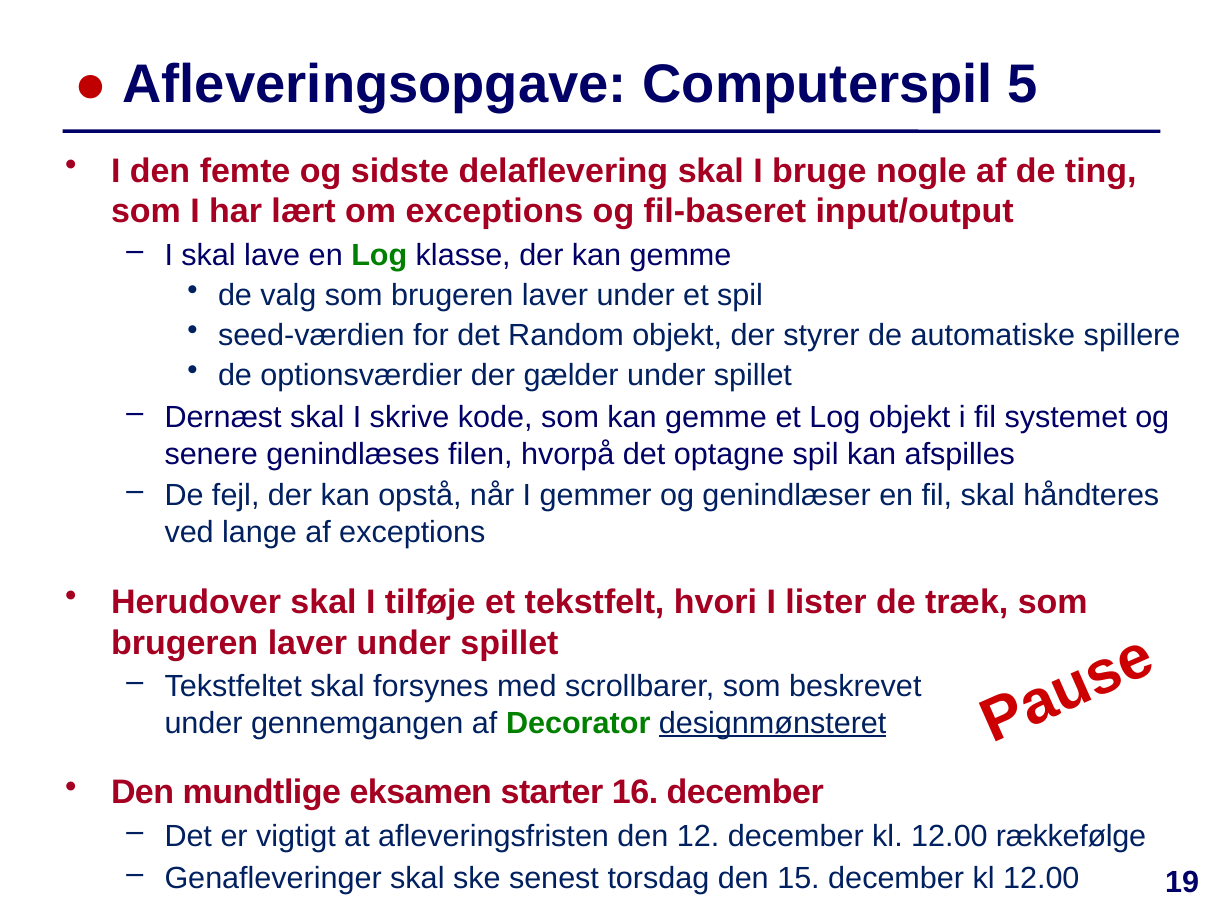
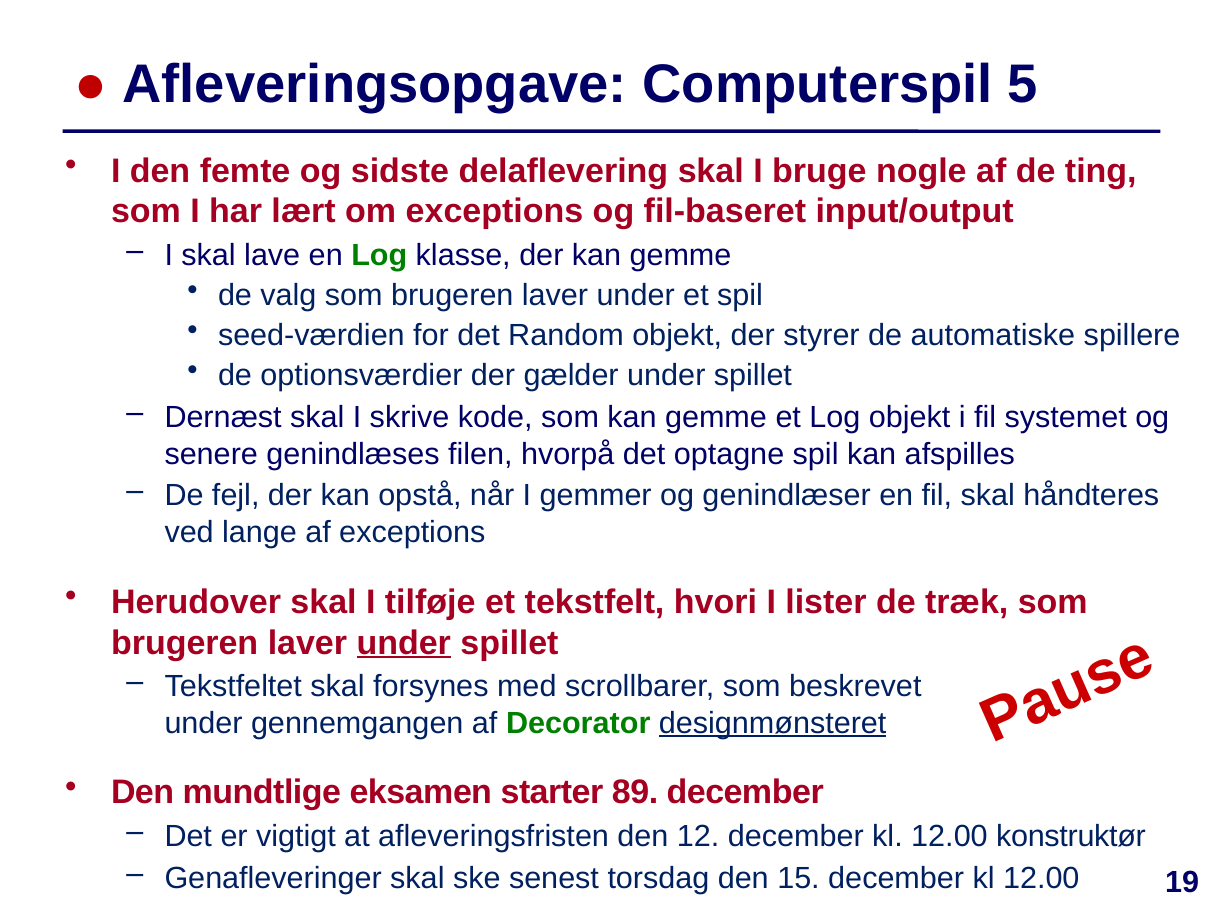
under underline: none -> present (404, 643)
16: 16 -> 89 (635, 793)
rækkefølge: rækkefølge -> konstruktør (1071, 836)
